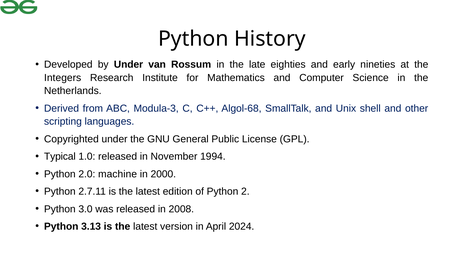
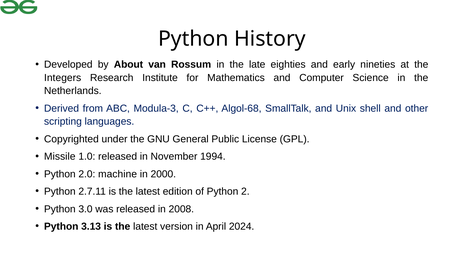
by Under: Under -> About (128, 65)
Typical: Typical -> Missile (60, 157)
